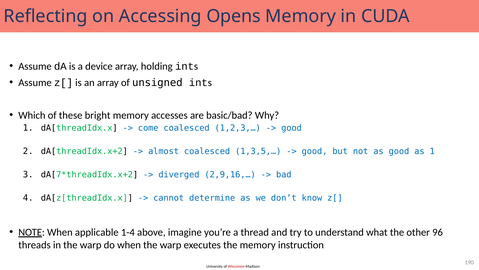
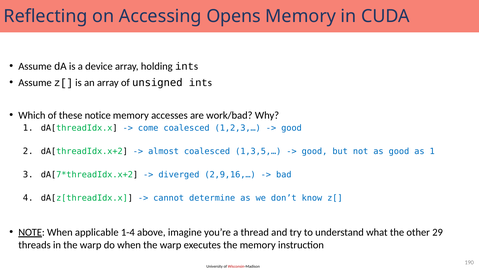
bright: bright -> notice (98, 115)
basic/bad: basic/bad -> work/bad (229, 115)
96: 96 -> 29 (438, 232)
